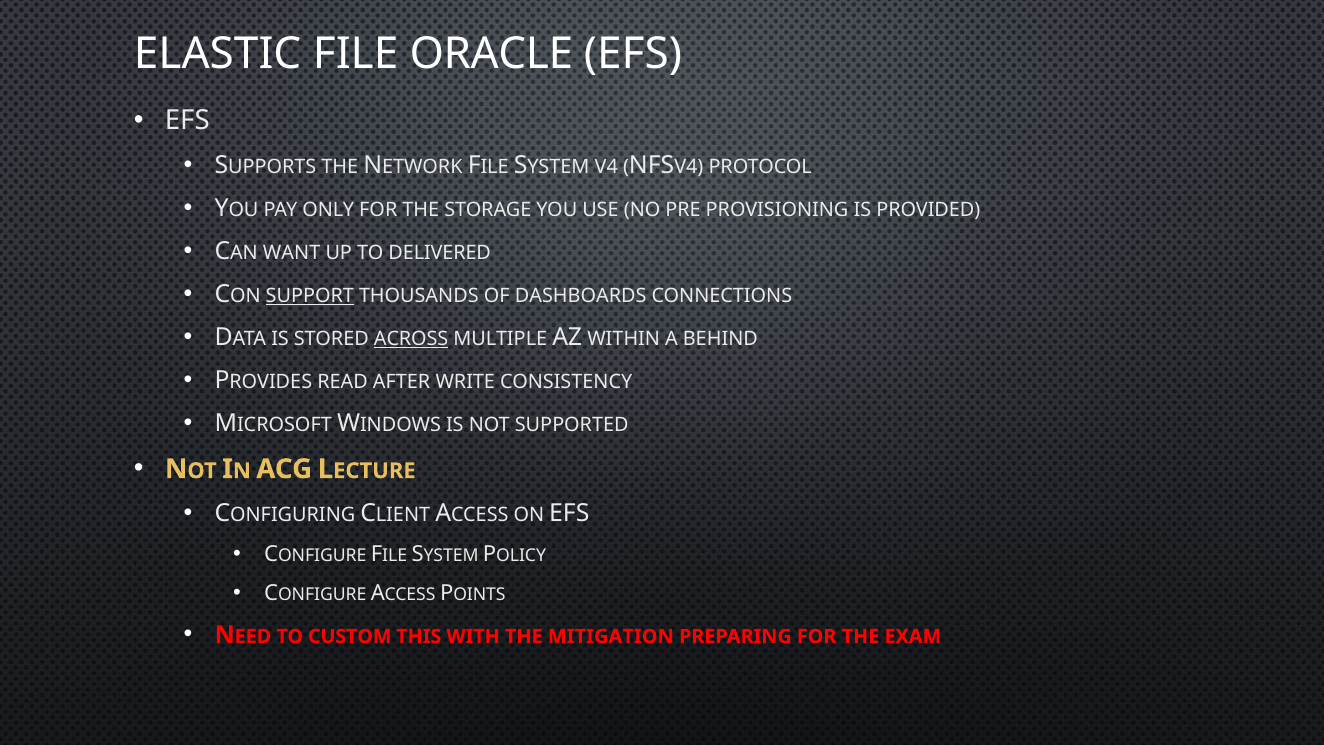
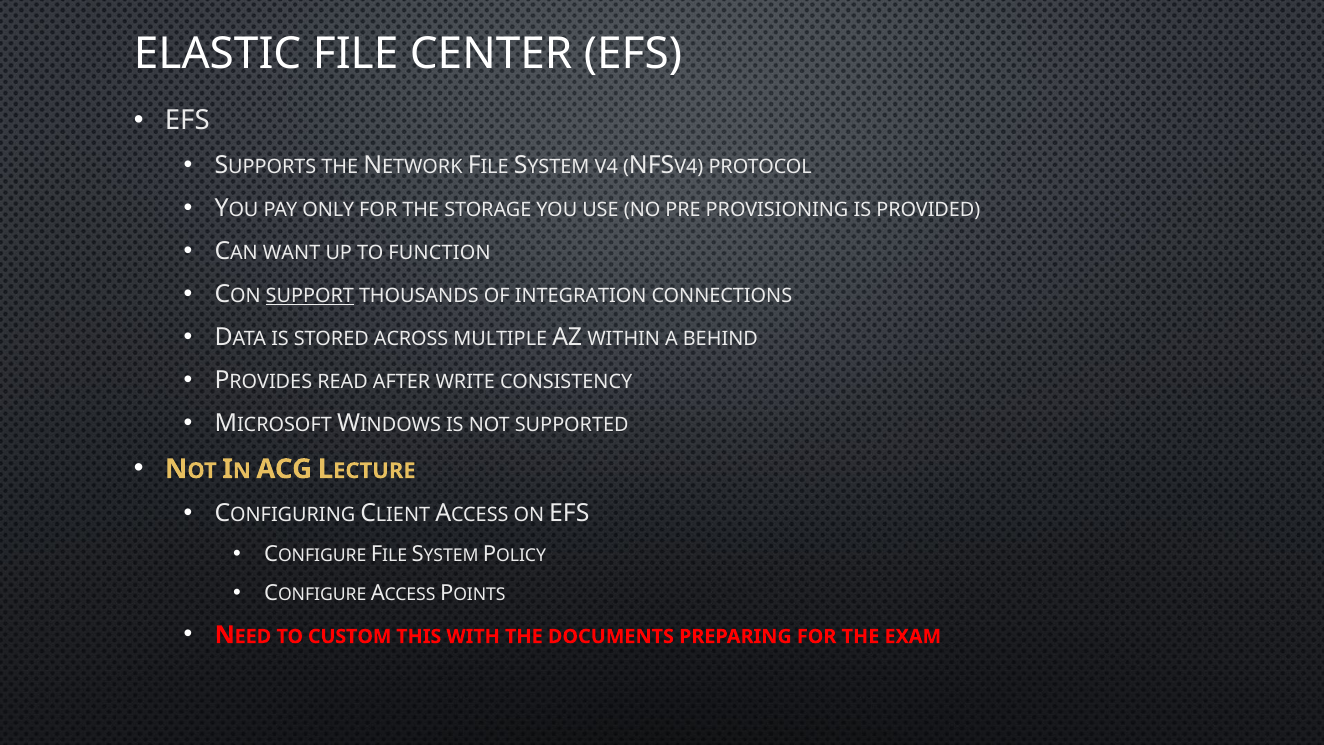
ORACLE: ORACLE -> CENTER (491, 54)
DELIVERED: DELIVERED -> FUNCTION (440, 253)
DASHBOARDS: DASHBOARDS -> INTEGRATION (581, 296)
ACROSS underline: present -> none (411, 339)
MITIGATION: MITIGATION -> DOCUMENTS (611, 636)
